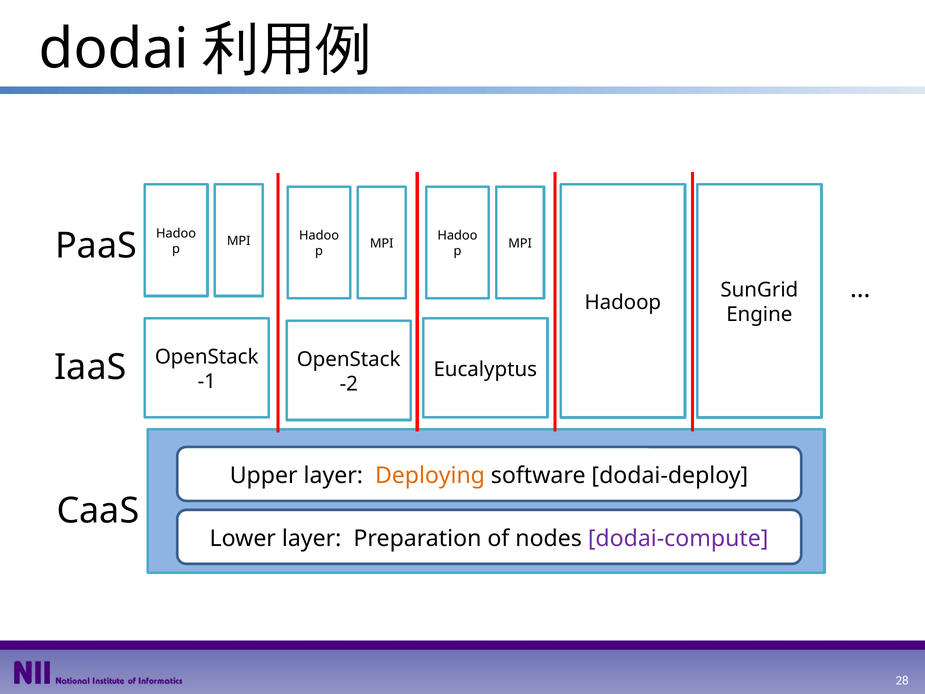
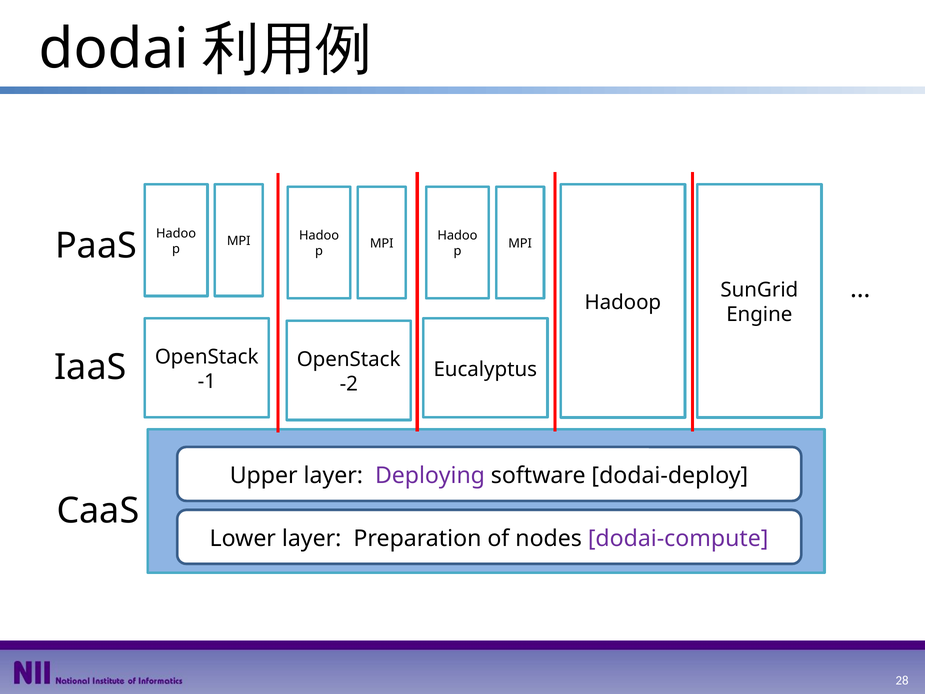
Deploying colour: orange -> purple (430, 475)
